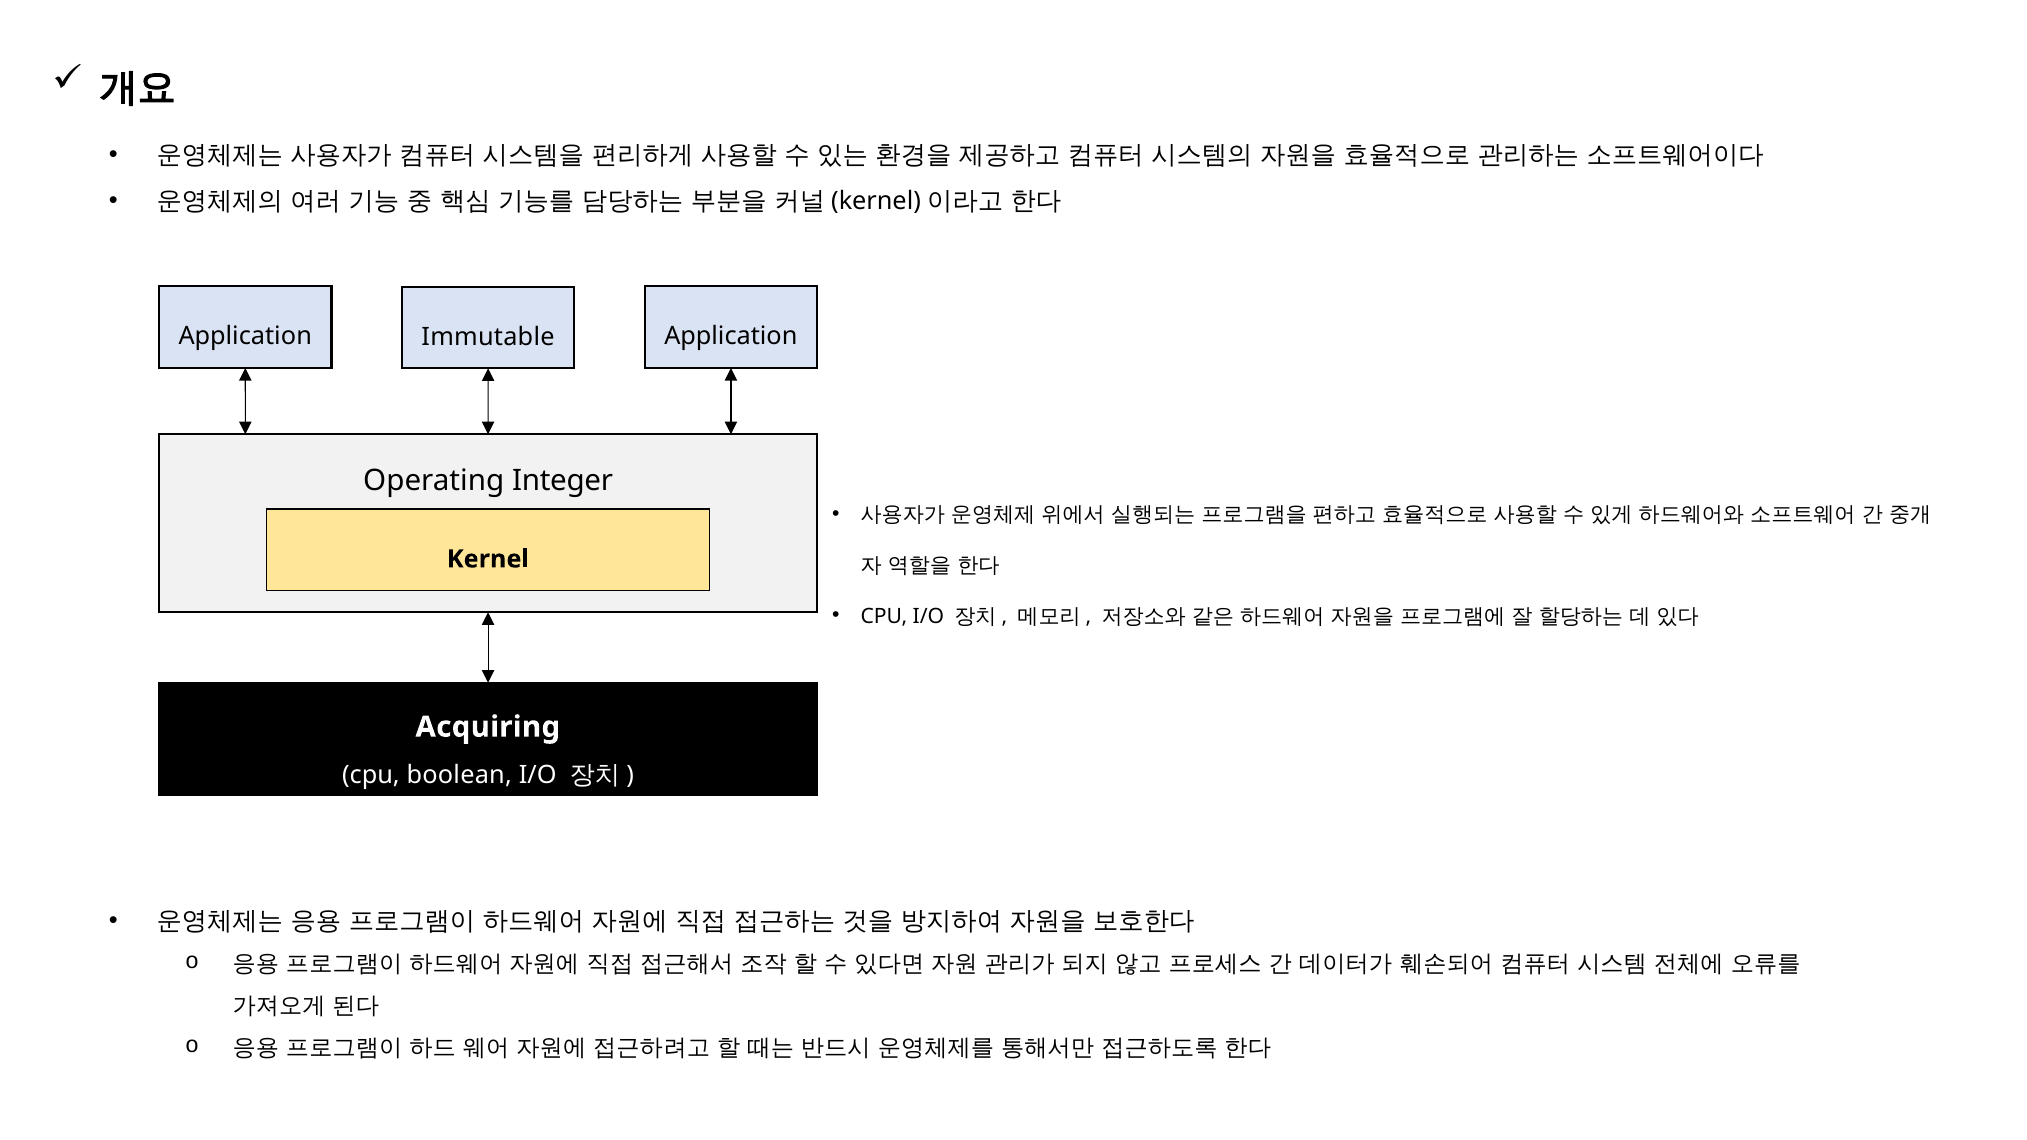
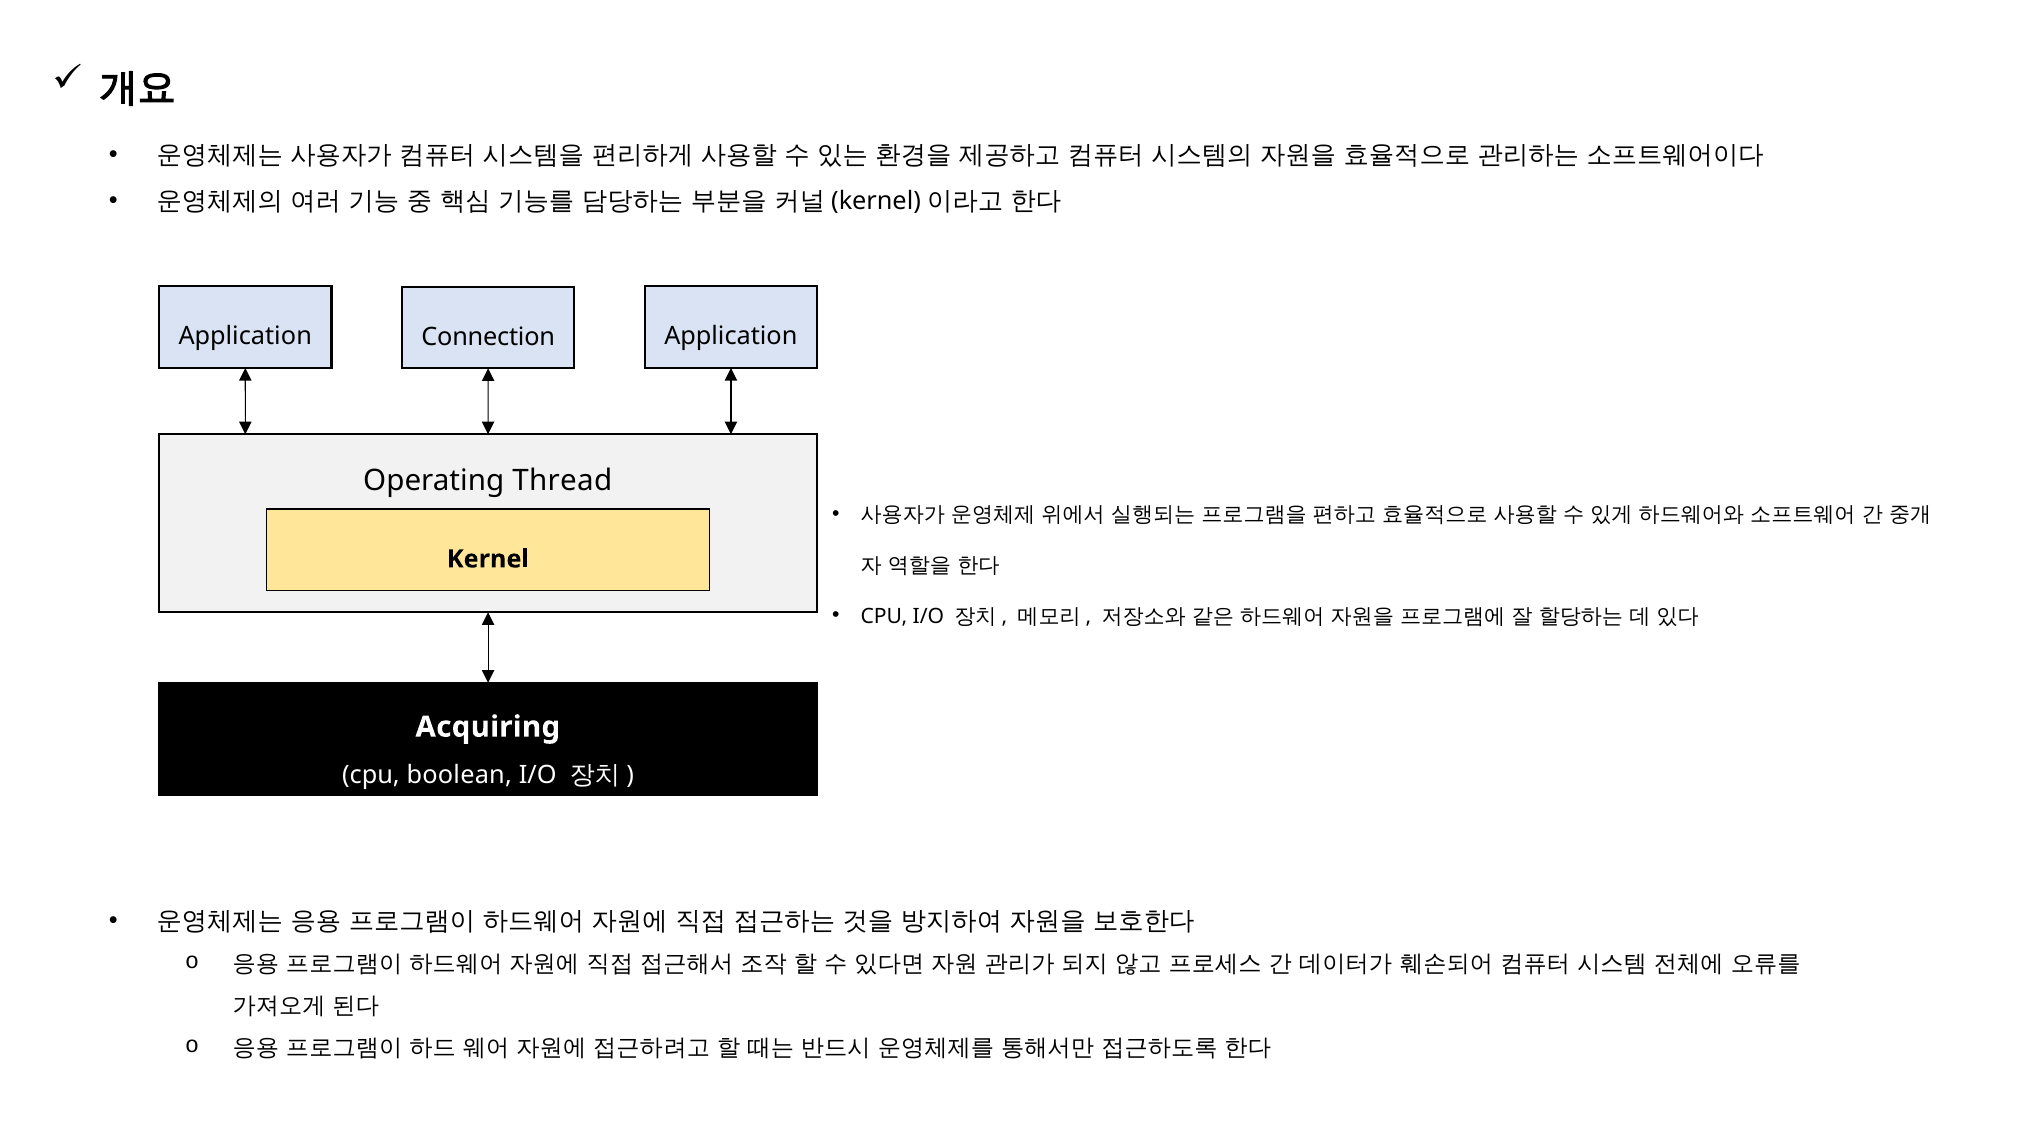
Immutable: Immutable -> Connection (488, 337)
Integer: Integer -> Thread (562, 481)
